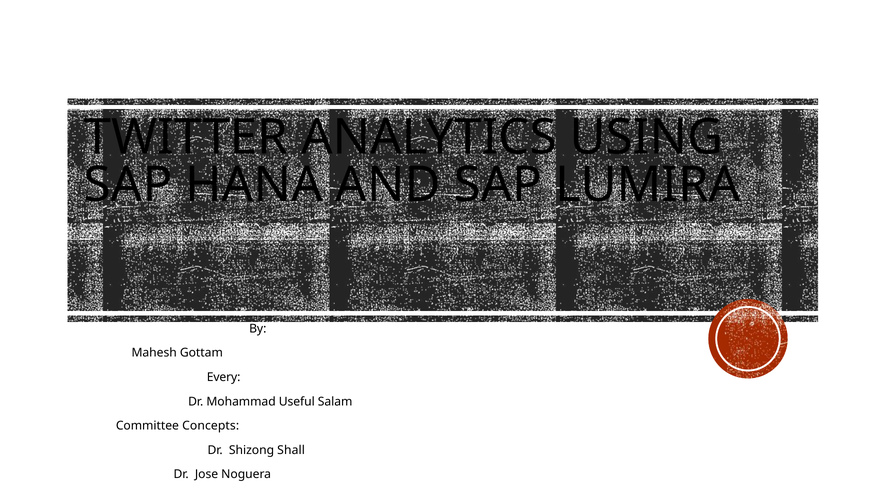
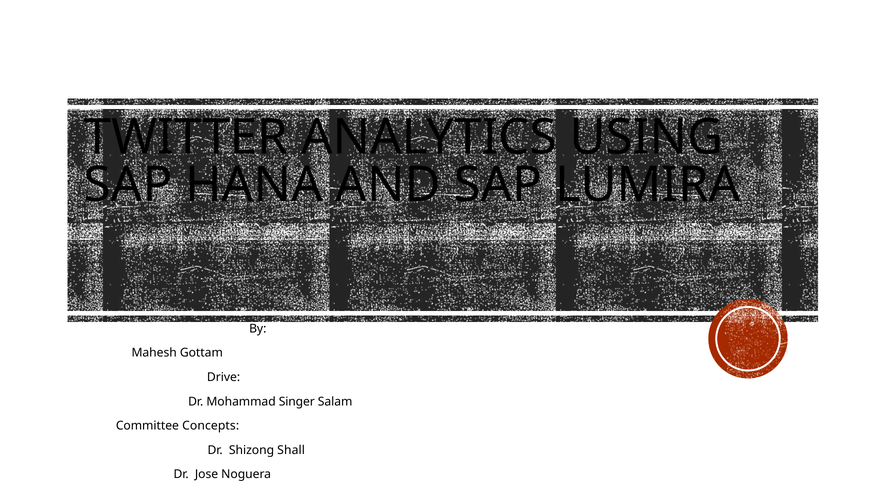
Every: Every -> Drive (224, 377)
Useful: Useful -> Singer (297, 401)
